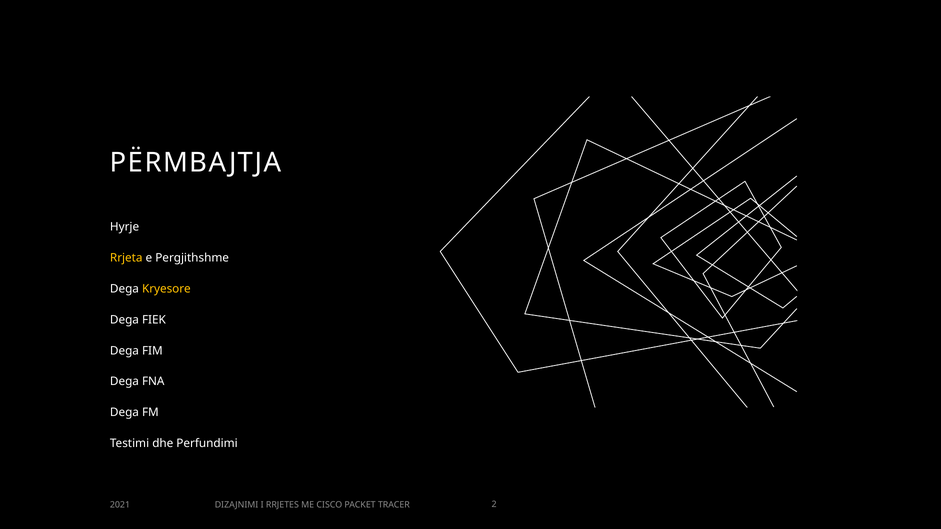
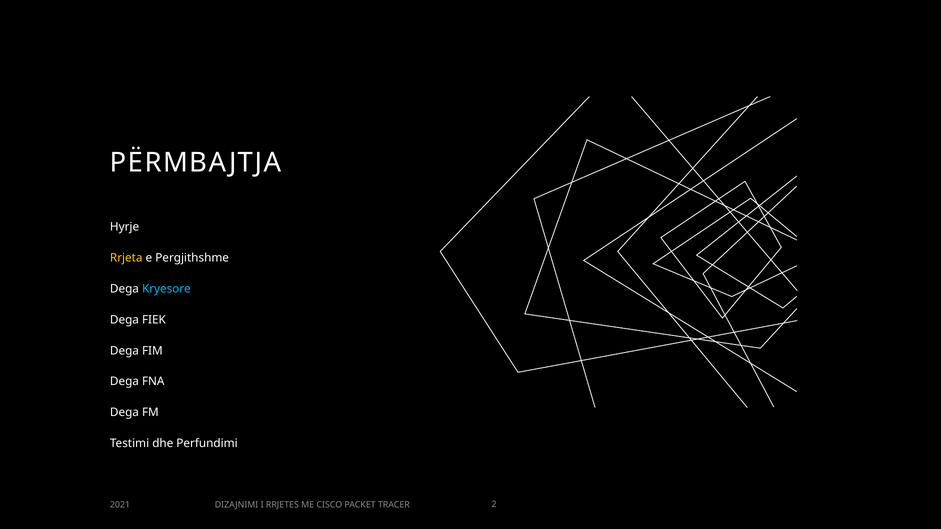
Kryesore colour: yellow -> light blue (166, 289)
